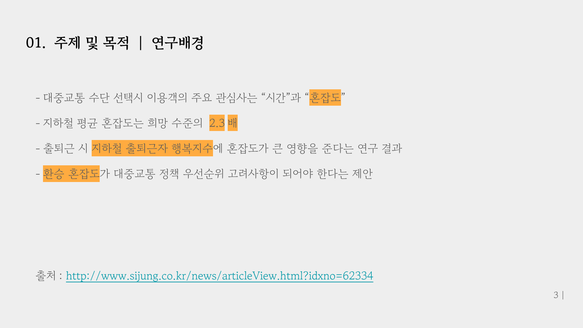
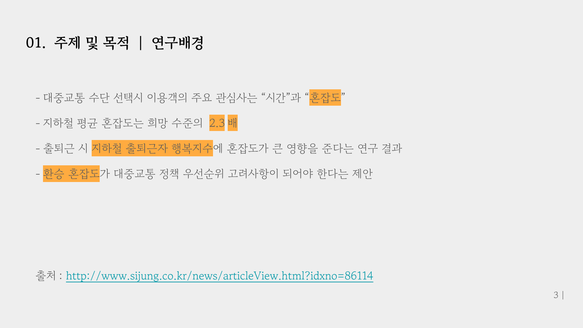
http://www.sijung.co.kr/news/articleView.html?idxno=62334: http://www.sijung.co.kr/news/articleView.html?idxno=62334 -> http://www.sijung.co.kr/news/articleView.html?idxno=86114 (220, 277)
